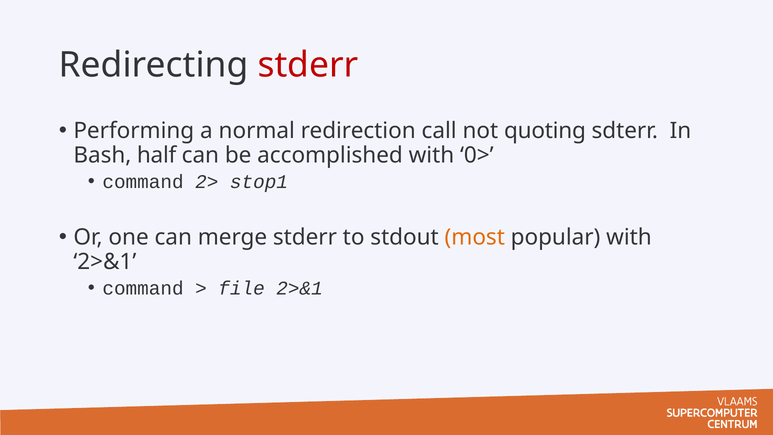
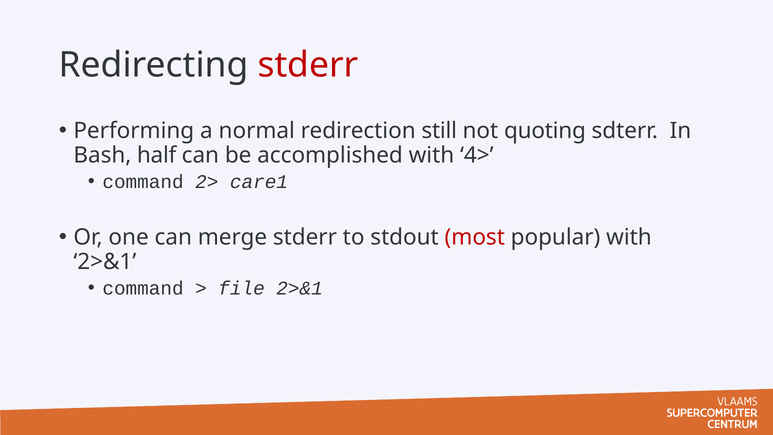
call: call -> still (439, 131)
0>: 0> -> 4> (477, 155)
stop1: stop1 -> care1 (259, 182)
most colour: orange -> red (475, 237)
